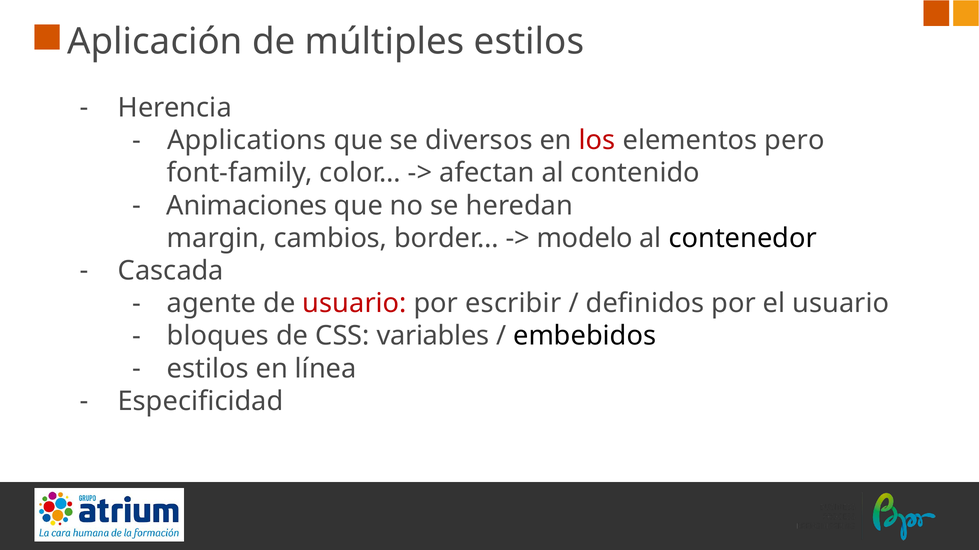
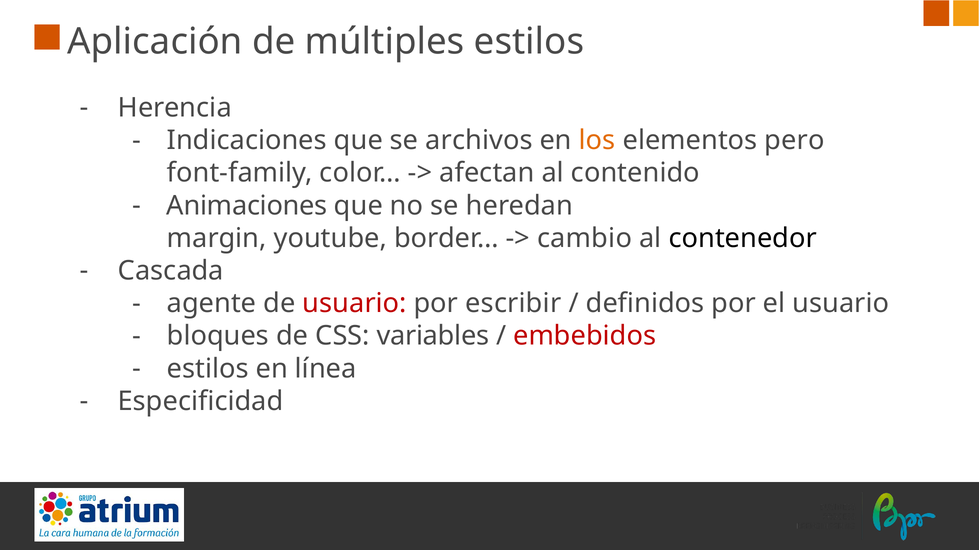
Applications: Applications -> Indicaciones (247, 141)
diversos: diversos -> archivos (479, 141)
los colour: red -> orange (597, 141)
cambios: cambios -> youtube (330, 238)
modelo: modelo -> cambio (585, 238)
embebidos colour: black -> red (585, 336)
